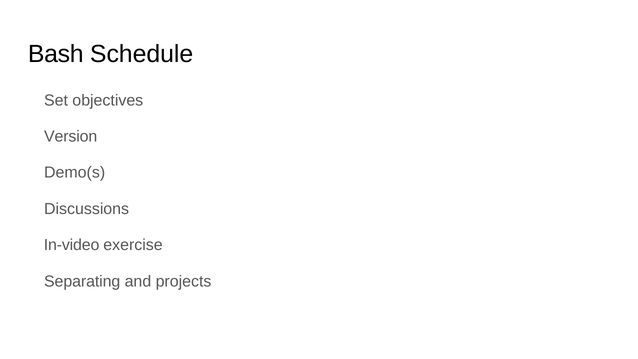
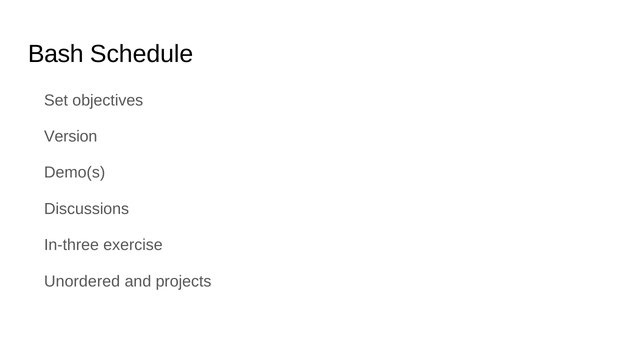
In-video: In-video -> In-three (71, 245)
Separating: Separating -> Unordered (82, 281)
